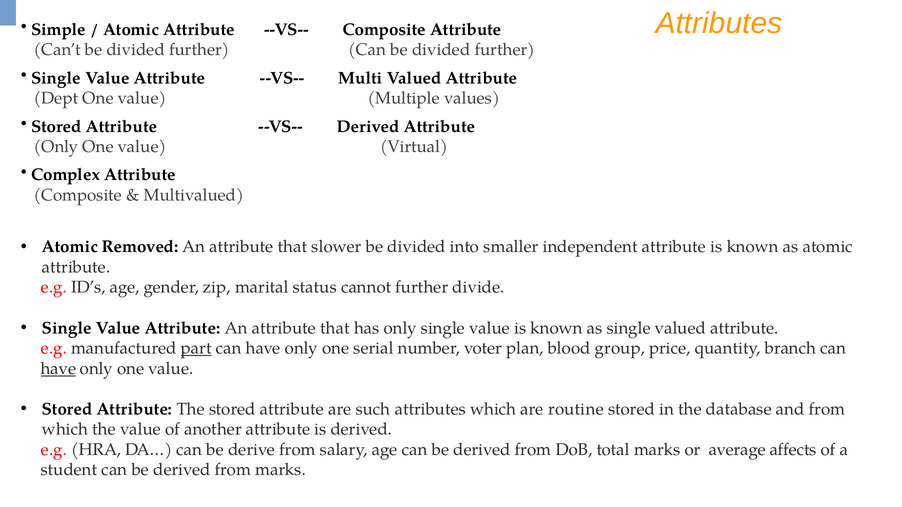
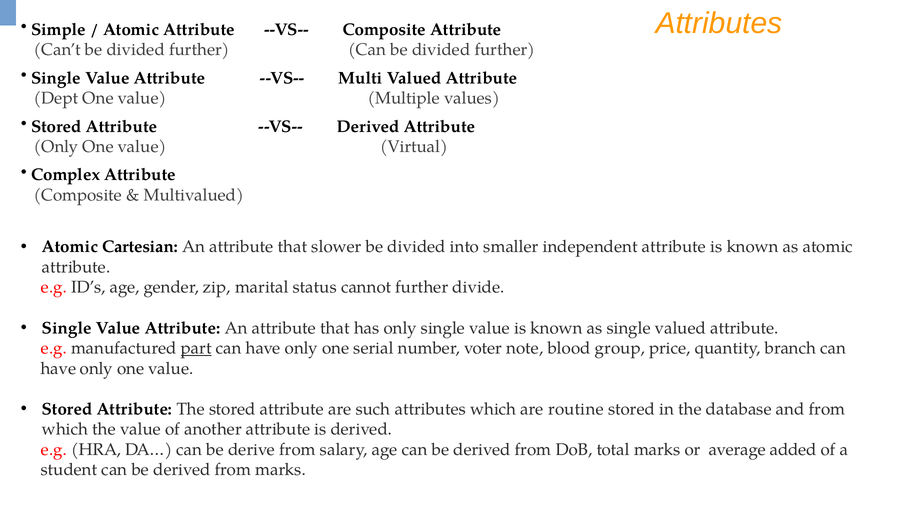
Removed: Removed -> Cartesian (140, 247)
plan: plan -> note (525, 348)
have underline: present -> none (58, 369)
affects: affects -> added (793, 450)
